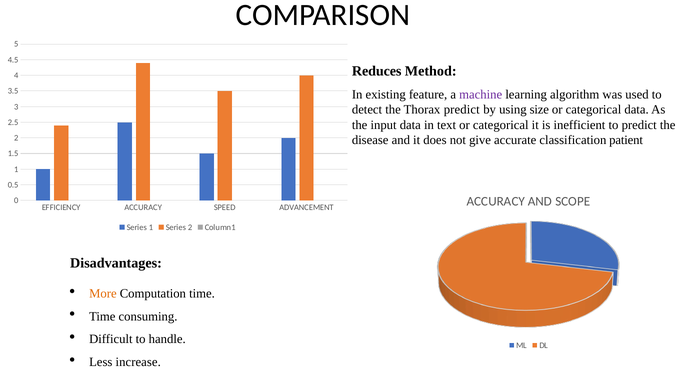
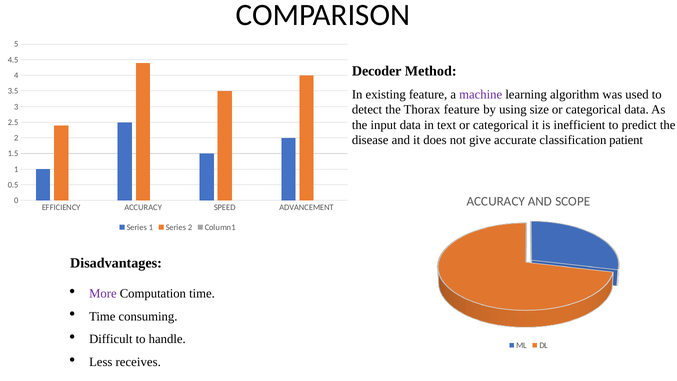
Reduces: Reduces -> Decoder (377, 71)
Thorax predict: predict -> feature (462, 110)
More colour: orange -> purple (103, 293)
increase: increase -> receives (138, 362)
